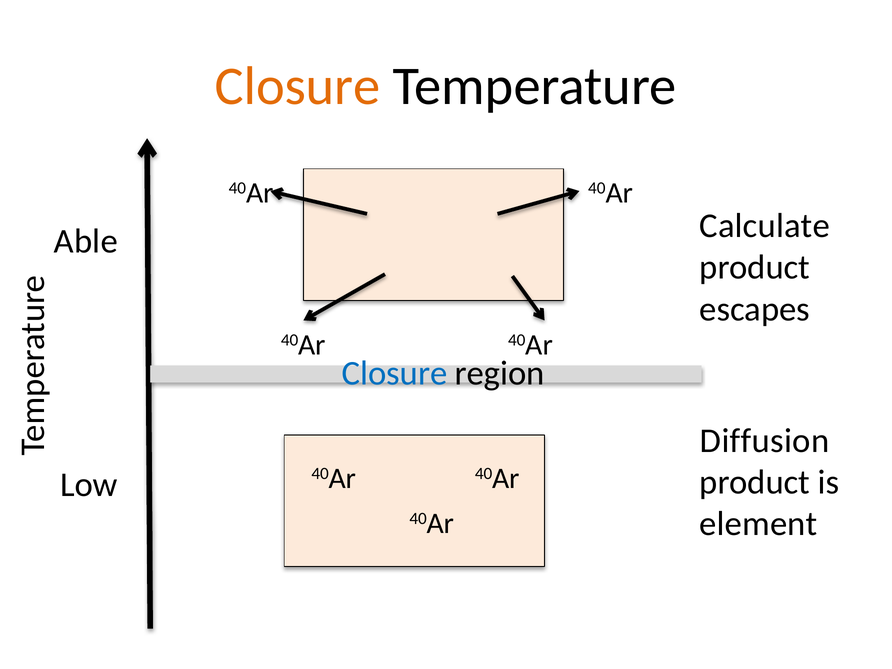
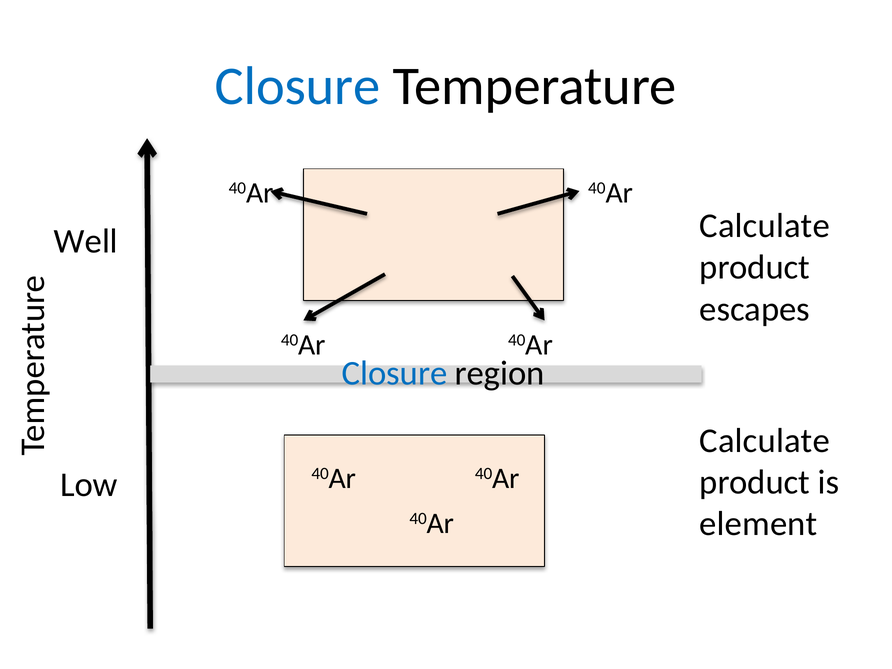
Closure colour: orange -> blue (298, 86)
Able: Able -> Well (86, 241)
Diffusion: Diffusion -> Calculate (765, 441)
